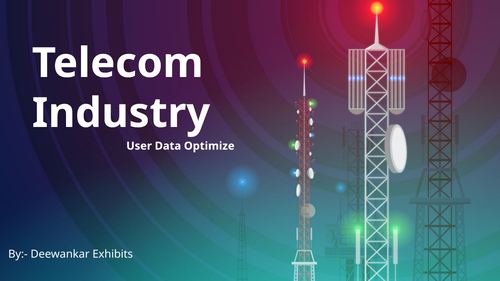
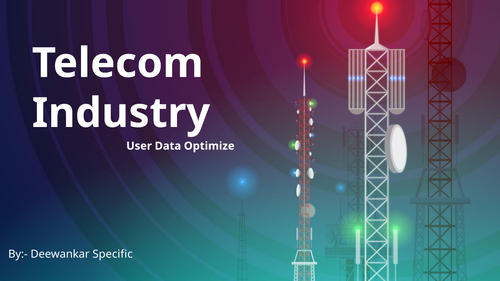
Exhibits: Exhibits -> Specific (113, 254)
